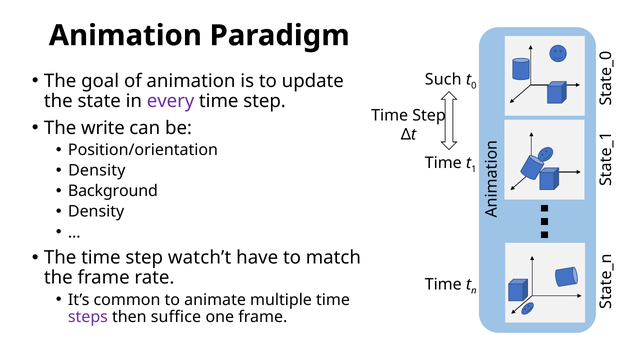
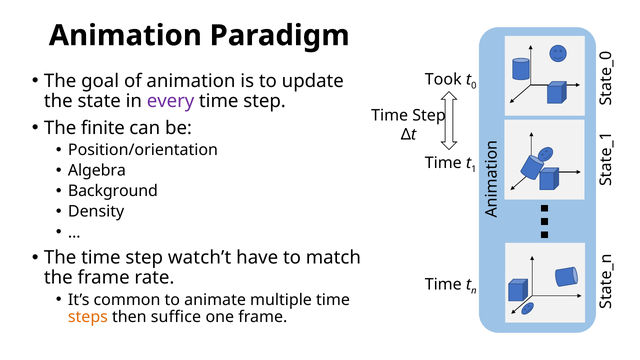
Such: Such -> Took (443, 79)
write: write -> finite (103, 128)
Density: Density -> Algebra (97, 171)
steps colour: purple -> orange (88, 317)
